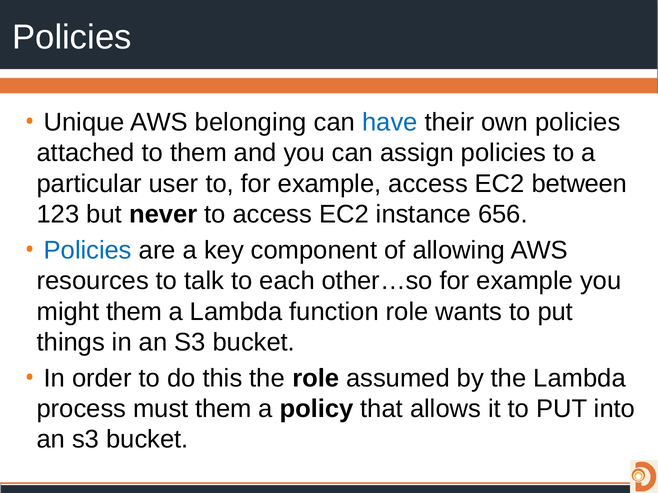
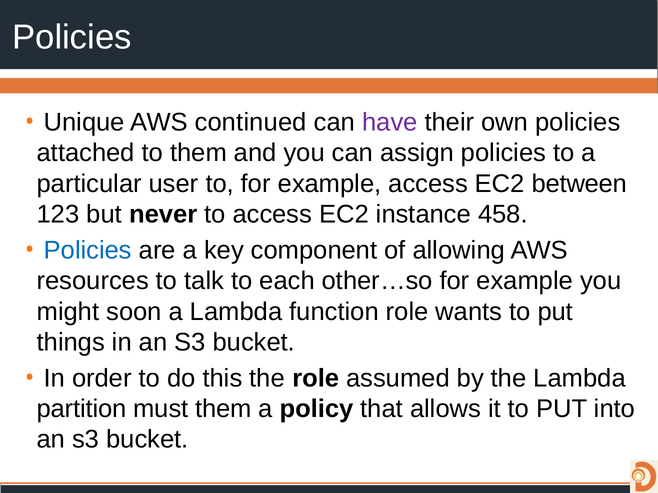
belonging: belonging -> continued (251, 122)
have colour: blue -> purple (390, 122)
656: 656 -> 458 (503, 215)
might them: them -> soon (134, 312)
process: process -> partition (82, 409)
